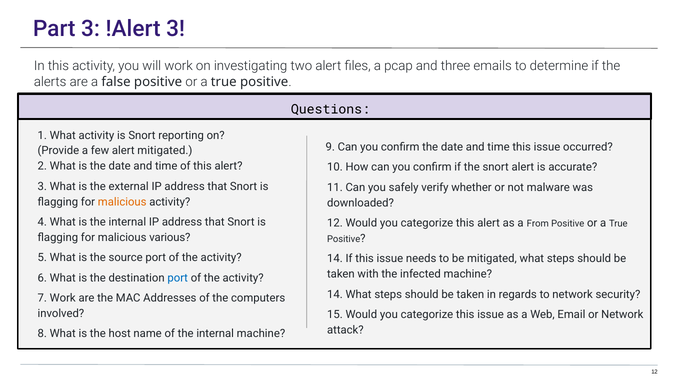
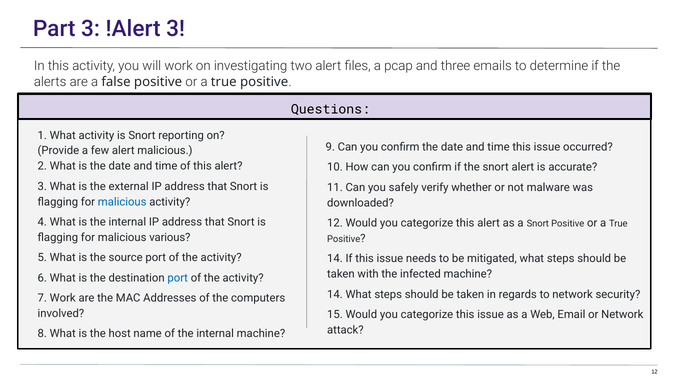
alert mitigated: mitigated -> malicious (165, 150)
malicious colour: orange -> blue (122, 201)
a From: From -> Snort (538, 223)
